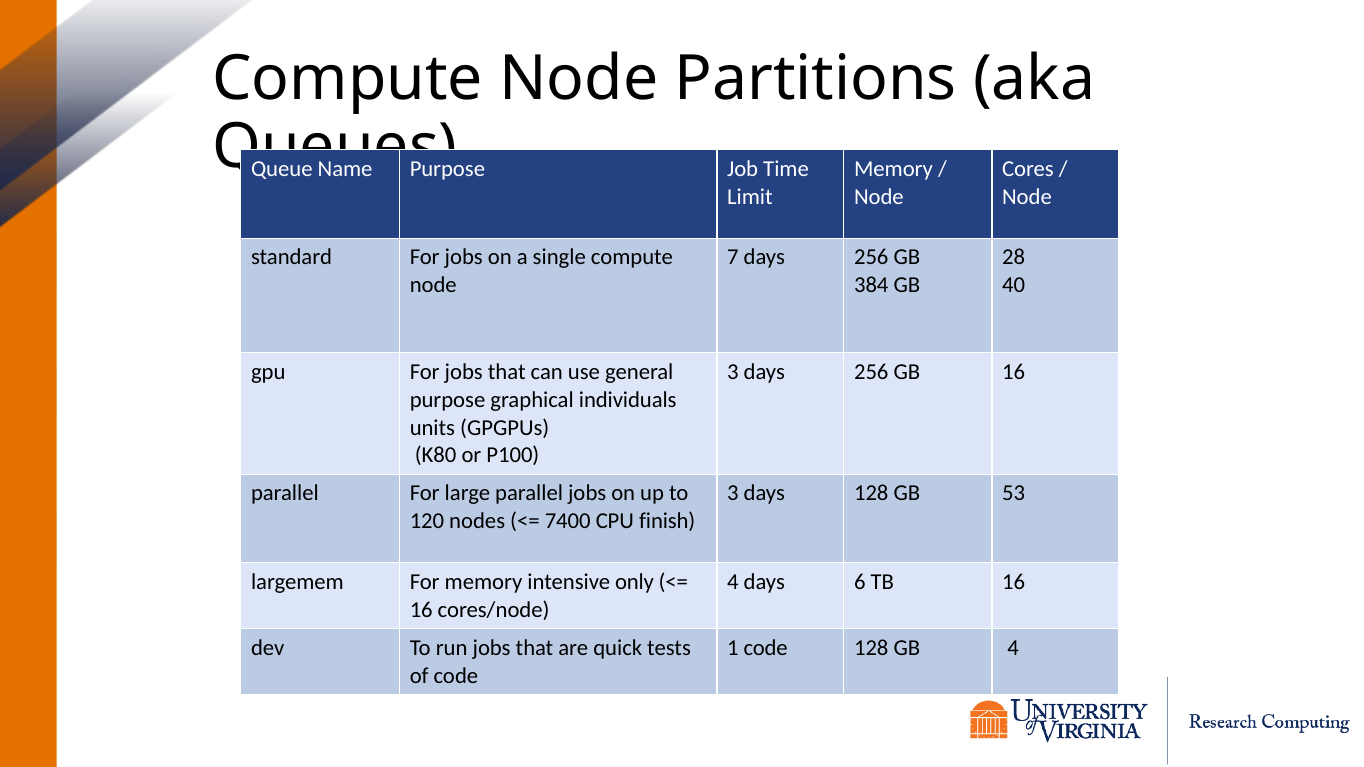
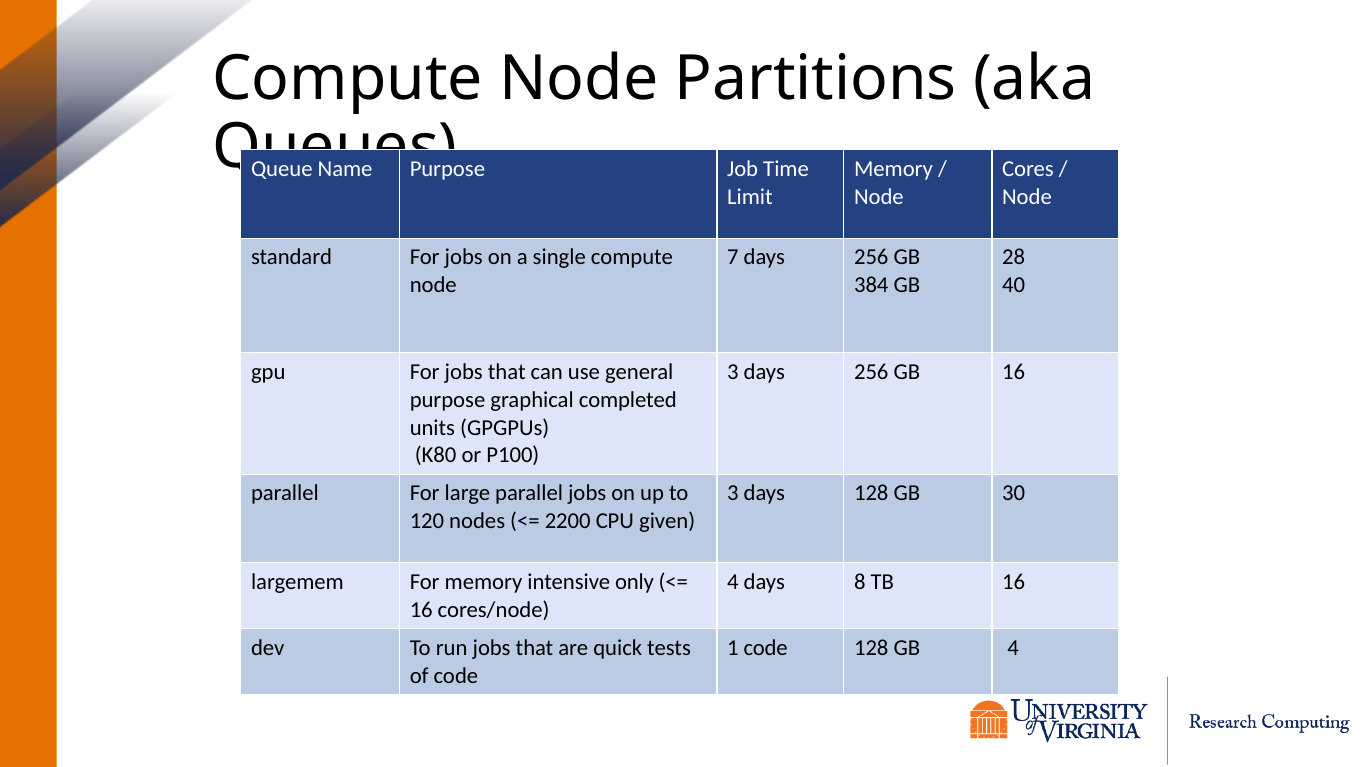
individuals: individuals -> completed (628, 400)
53: 53 -> 30 (1014, 494)
7400: 7400 -> 2200 (568, 521)
finish: finish -> given (667, 521)
6: 6 -> 8 (860, 582)
